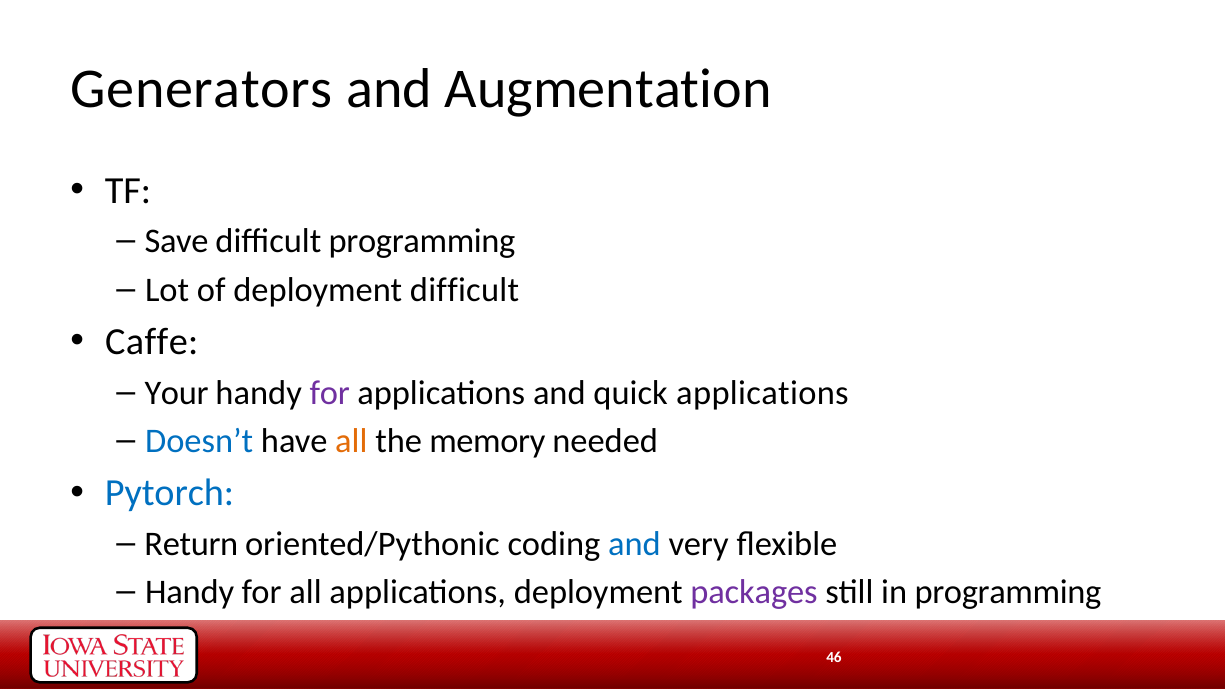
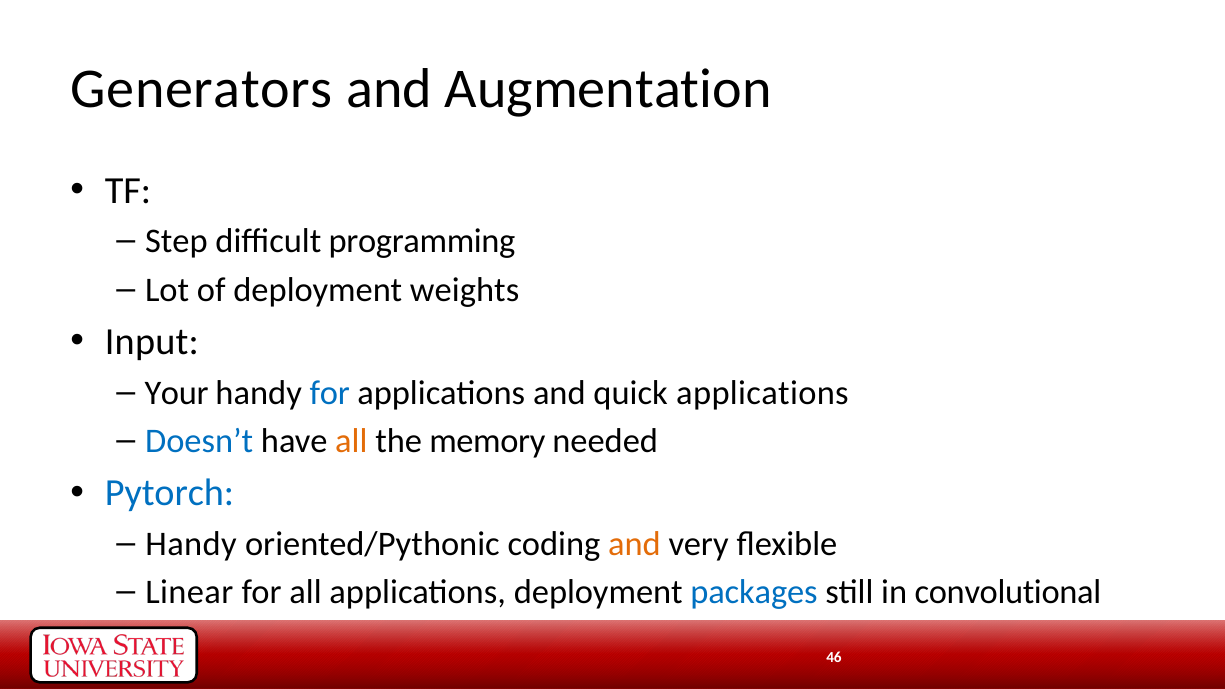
Save: Save -> Step (176, 242)
deployment difficult: difficult -> weights (465, 290)
Caffe: Caffe -> Input (152, 342)
for colour: purple -> blue (330, 393)
Return: Return -> Handy (191, 544)
and colour: blue -> orange (634, 544)
Handy: Handy -> Linear (189, 592)
packages colour: purple -> blue (754, 592)
in programming: programming -> convolutional (1008, 592)
